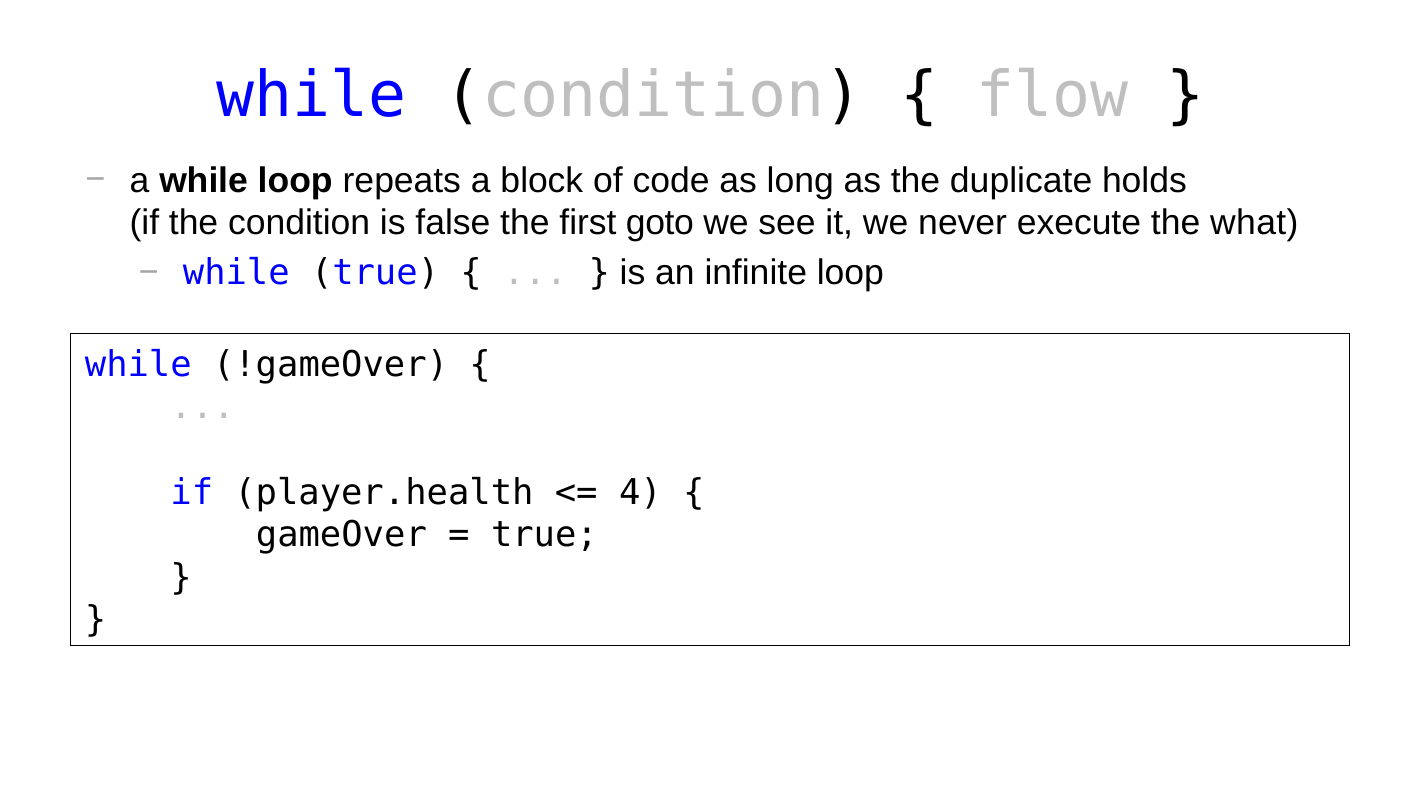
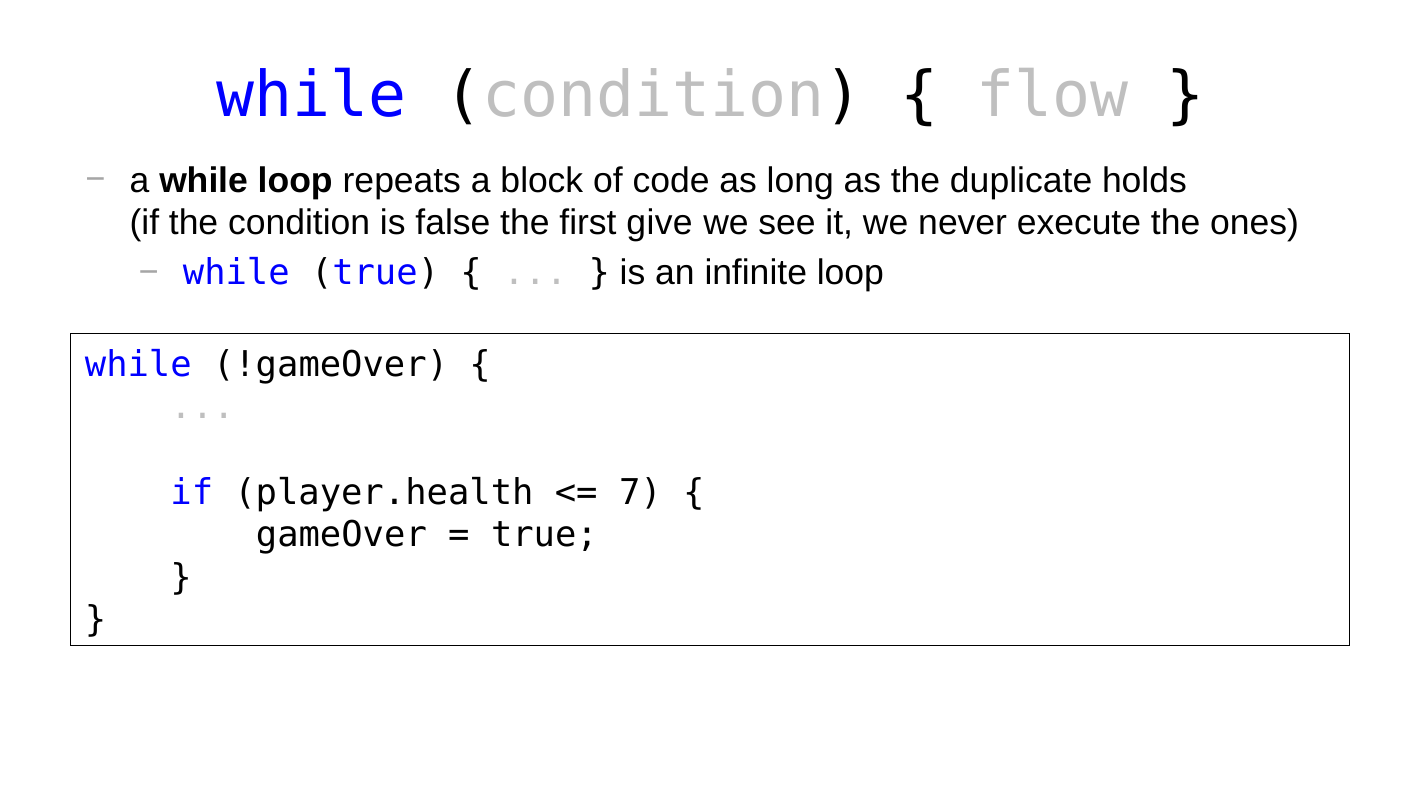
goto: goto -> give (660, 223)
what: what -> ones (1255, 223)
4: 4 -> 7 (640, 493)
